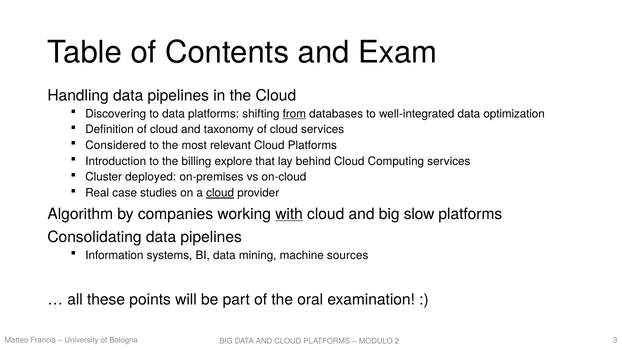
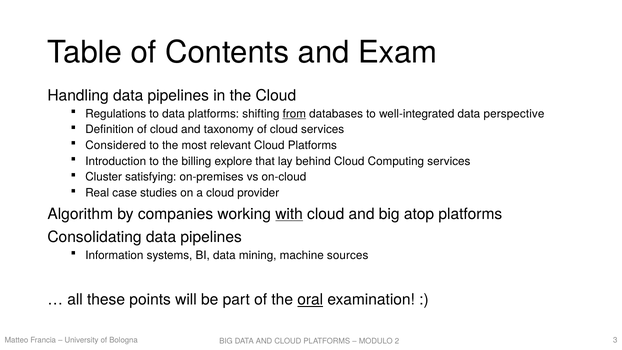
Discovering: Discovering -> Regulations (116, 114)
optimization: optimization -> perspective (514, 114)
deployed: deployed -> satisfying (151, 177)
cloud underline: present -> none (220, 193)
slow: slow -> atop (419, 214)
oral underline: none -> present (310, 300)
